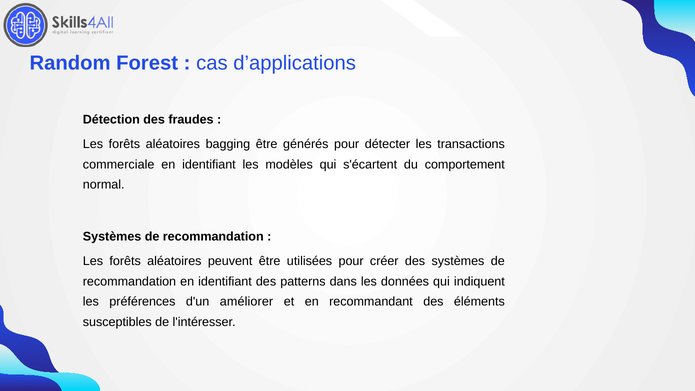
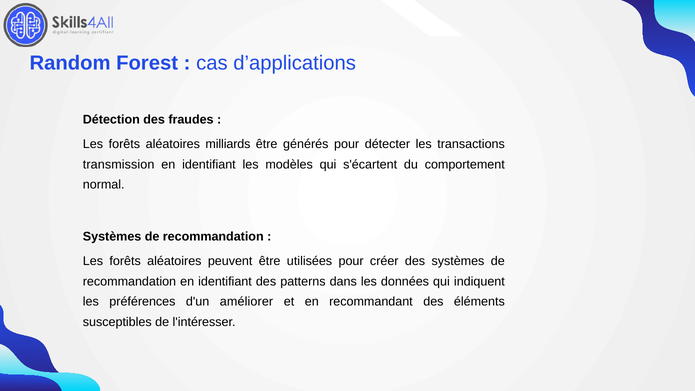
bagging: bagging -> milliards (228, 144)
commerciale: commerciale -> transmission (119, 164)
